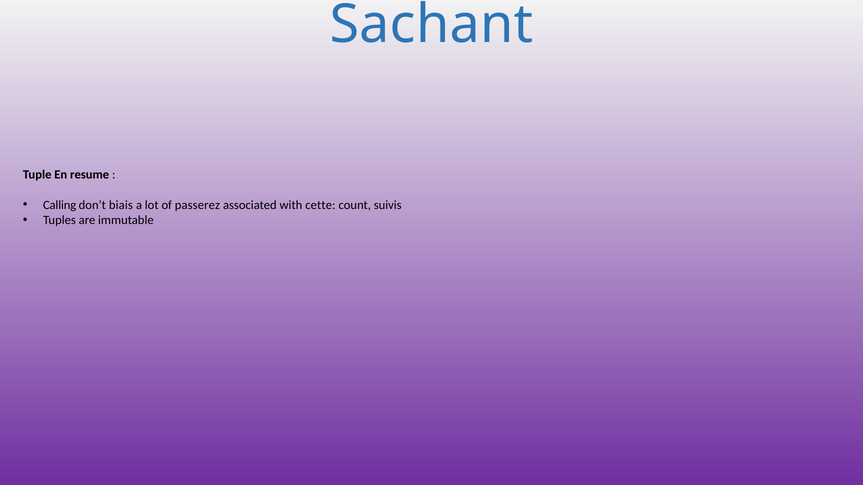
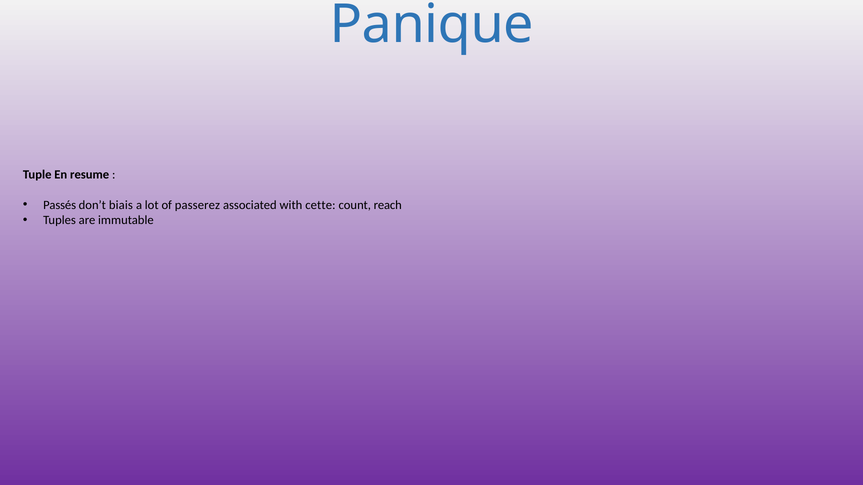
Sachant: Sachant -> Panique (432, 25)
Calling: Calling -> Passés (60, 205)
suivis: suivis -> reach (388, 205)
